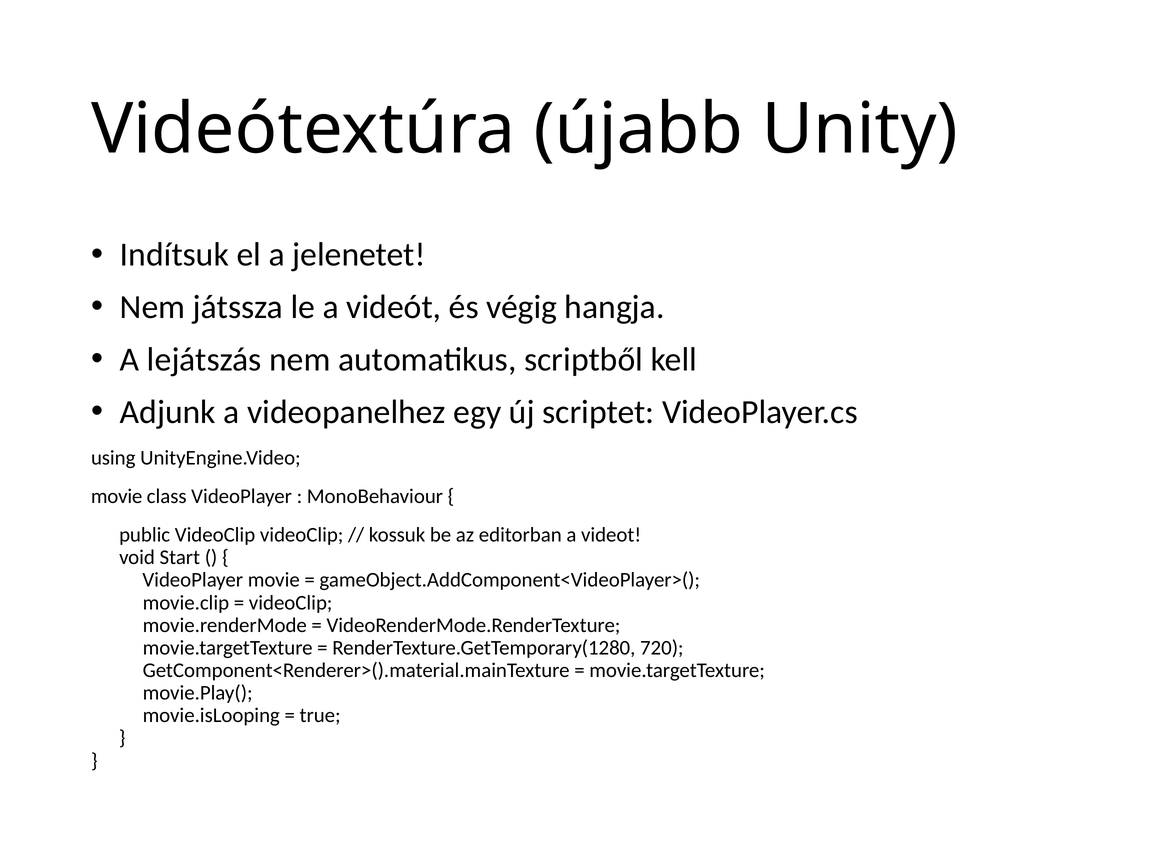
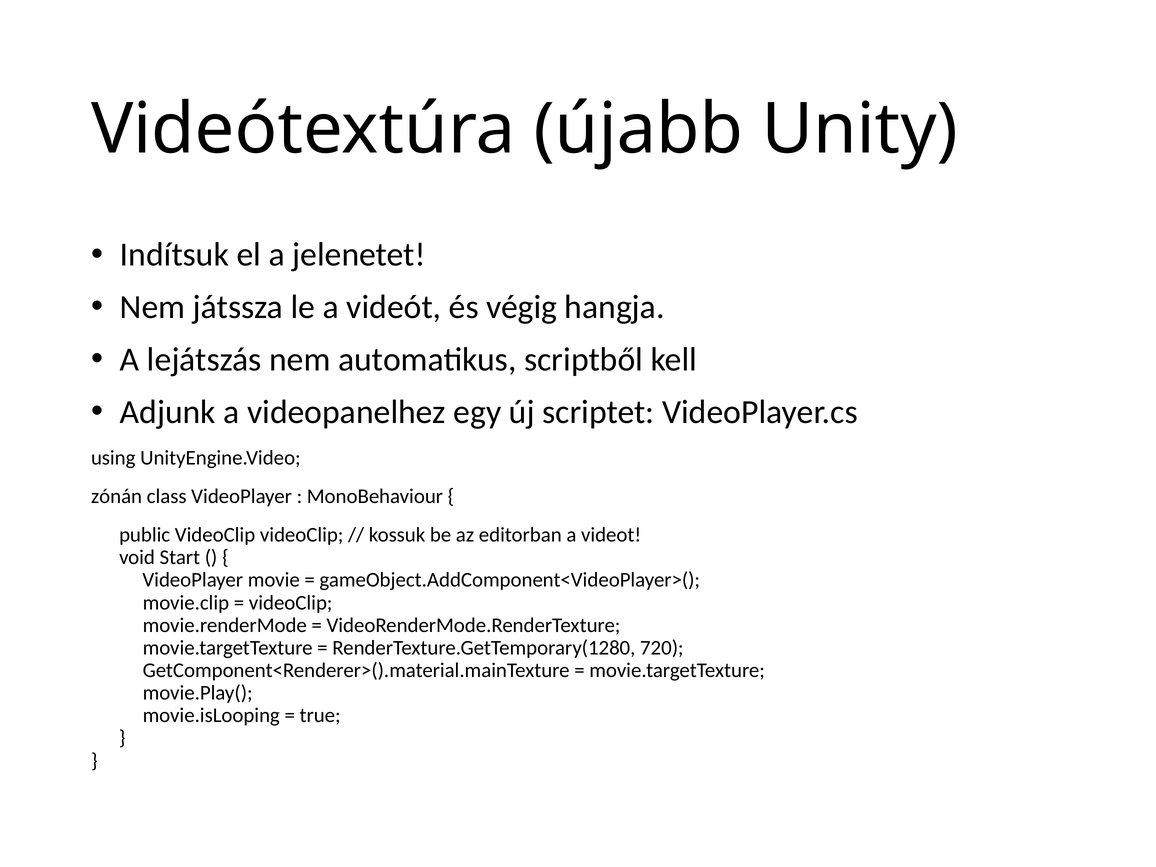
movie: movie -> zónán (117, 496)
